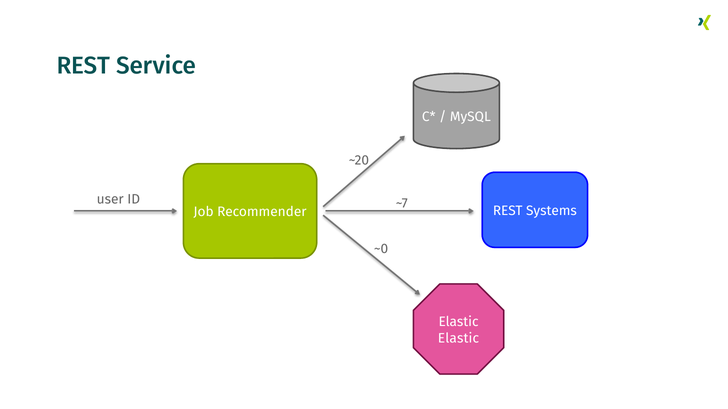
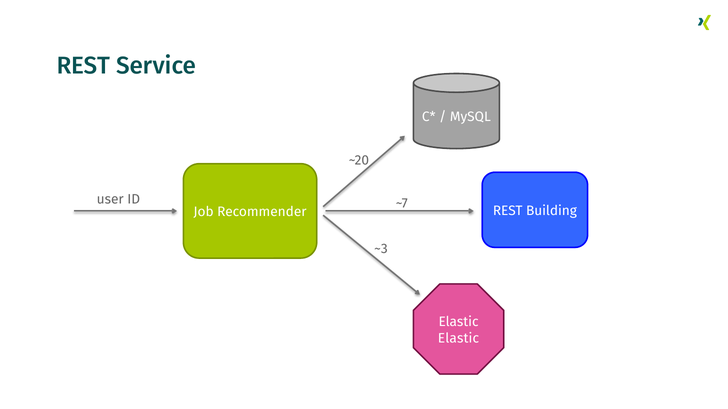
Systems: Systems -> Building (551, 211)
~0: ~0 -> ~3 (381, 249)
